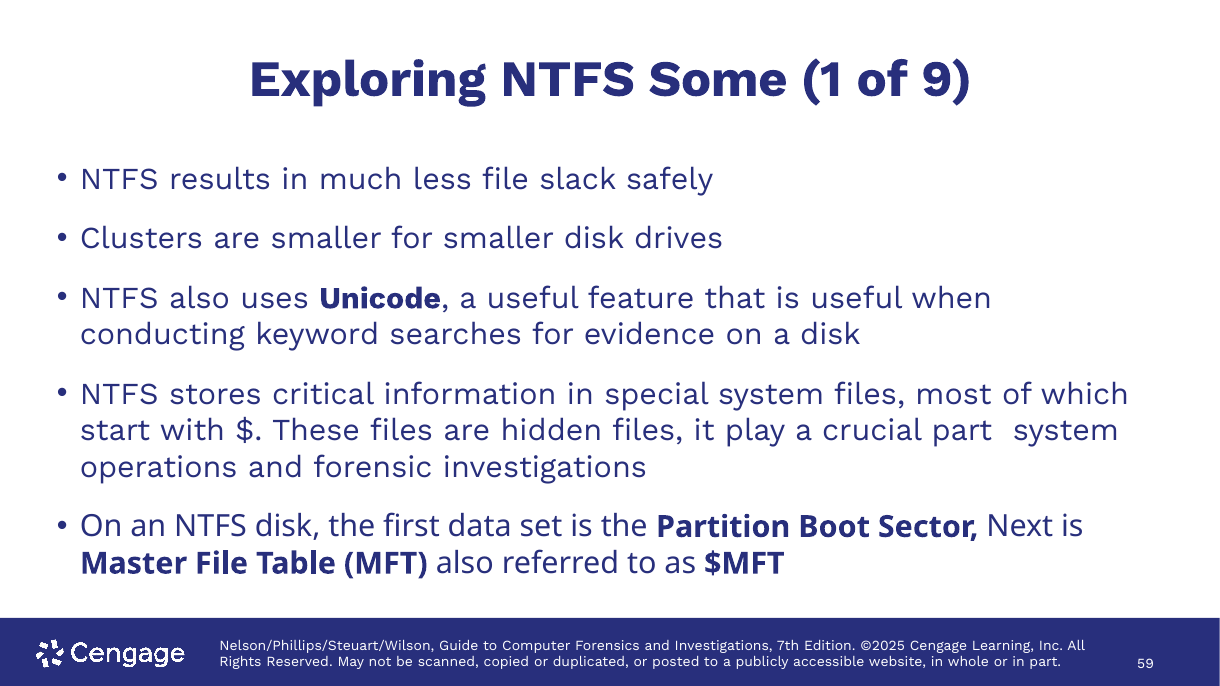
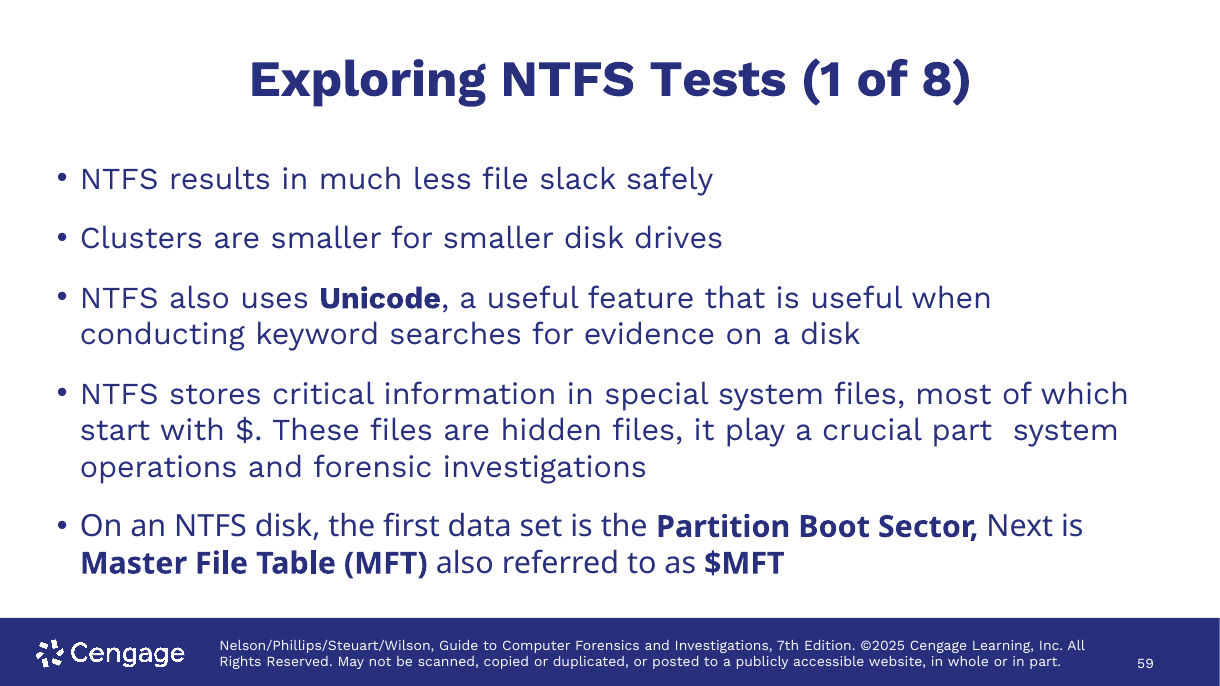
Some: Some -> Tests (718, 79)
9: 9 -> 8 (947, 79)
